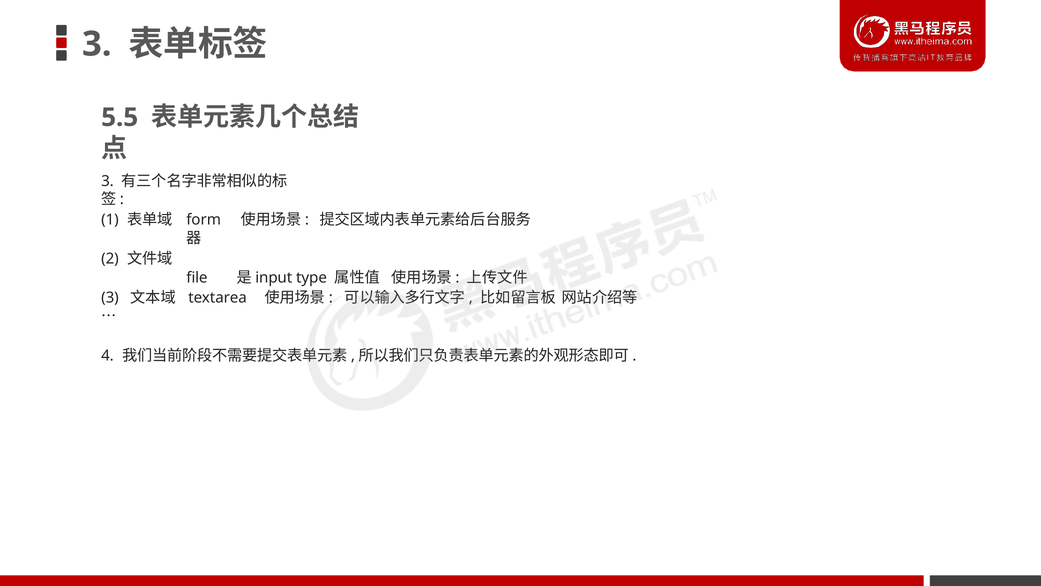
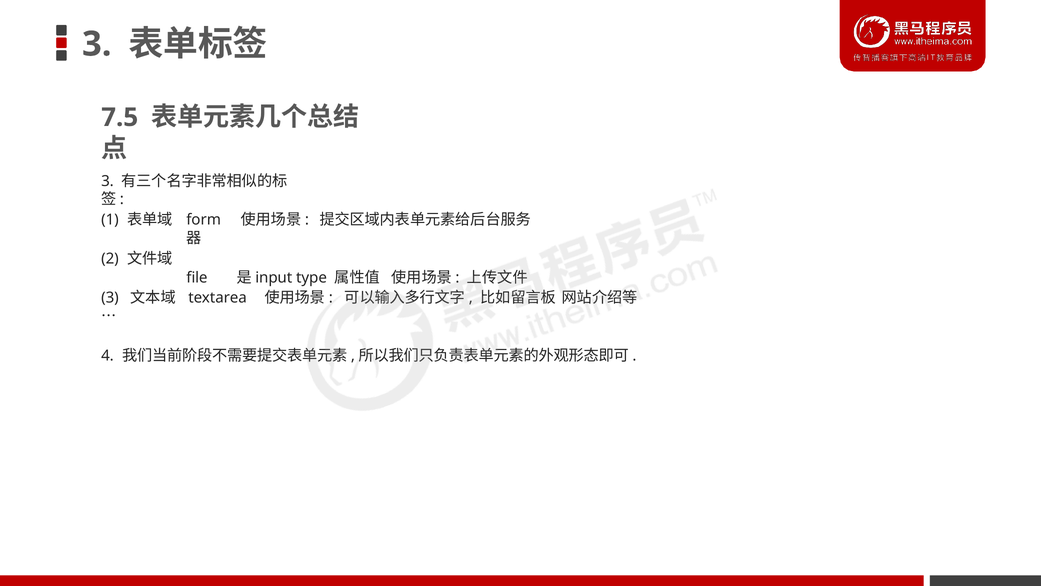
5.5: 5.5 -> 7.5 (120, 117)
